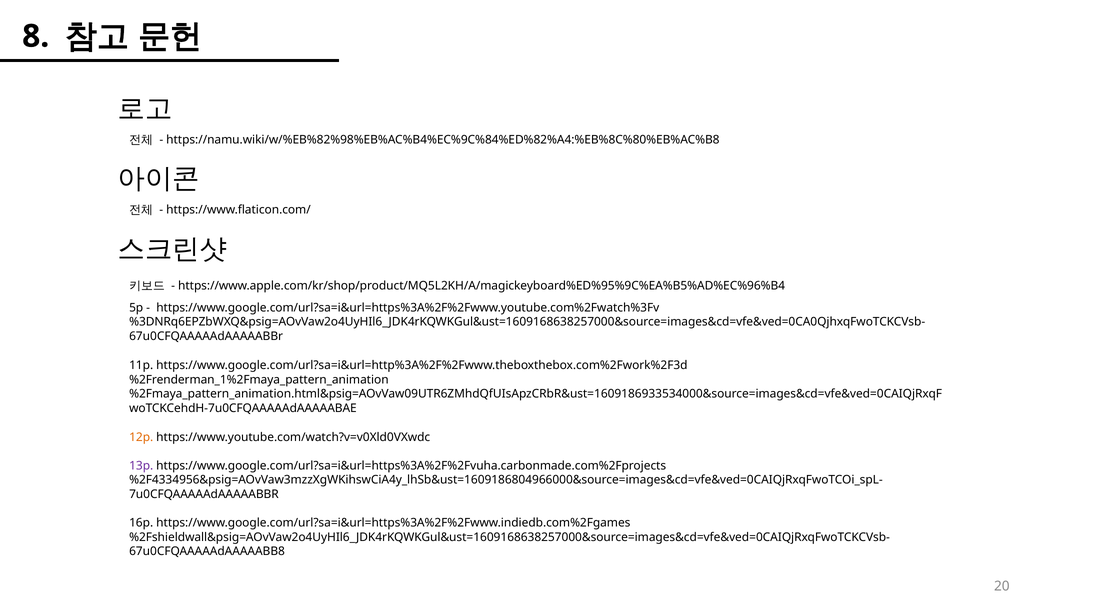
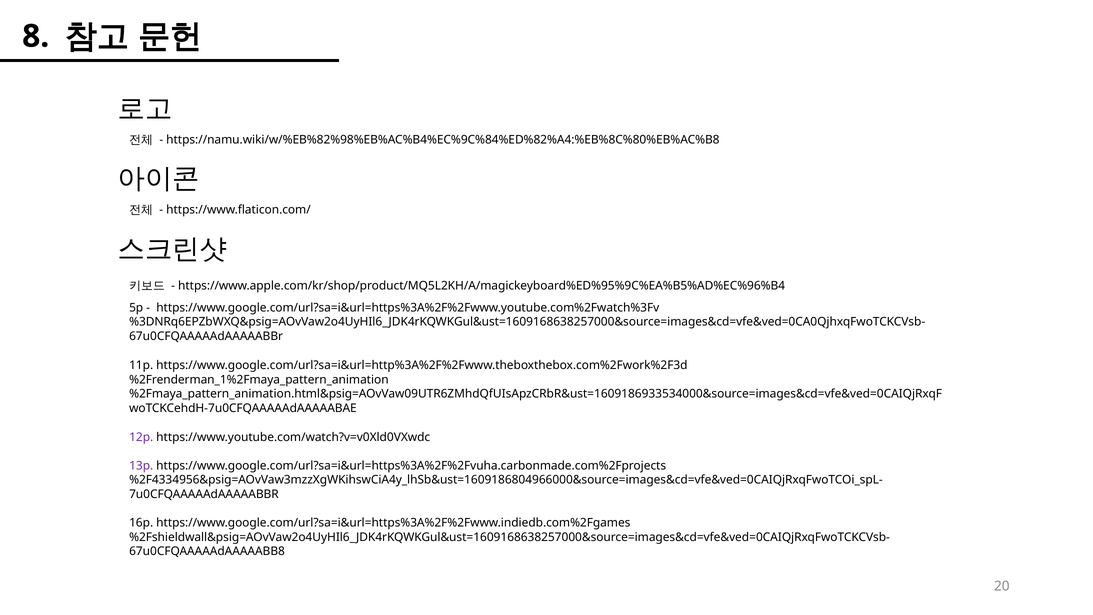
12p colour: orange -> purple (141, 437)
